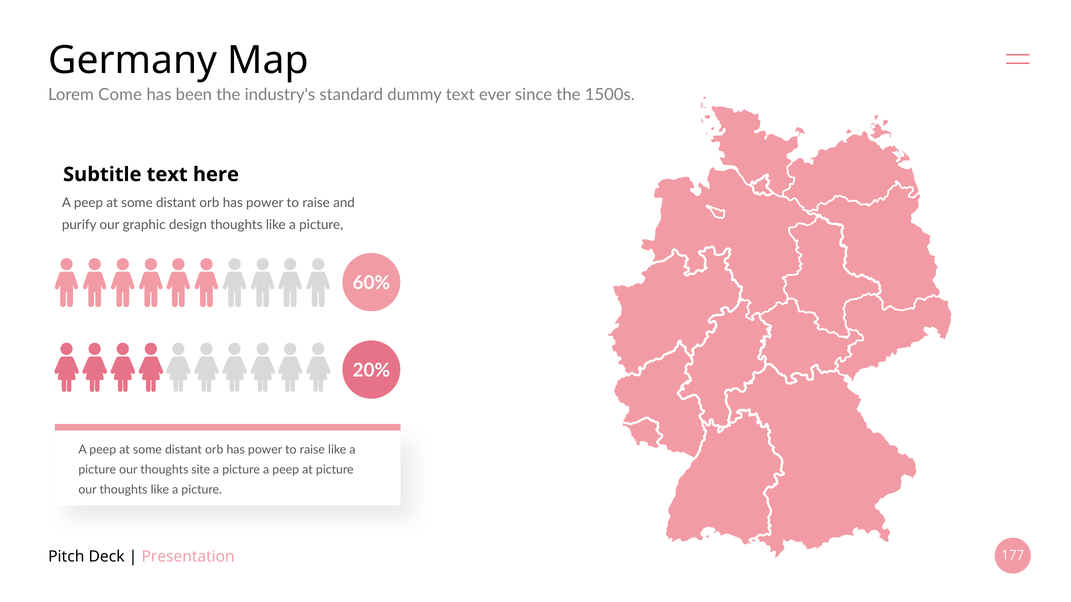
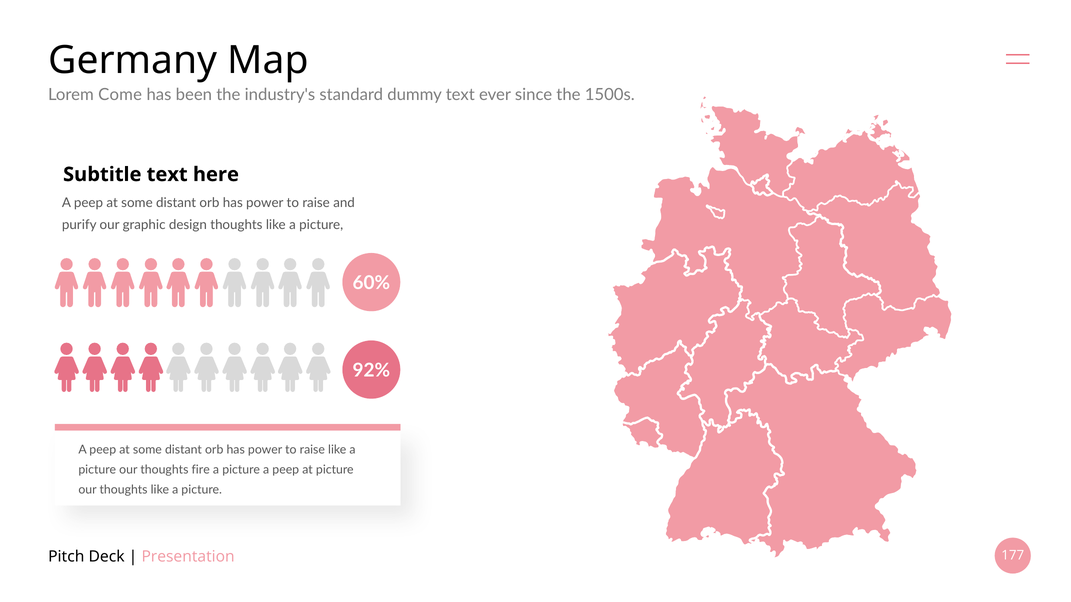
20%: 20% -> 92% (371, 371)
site: site -> fire (201, 470)
